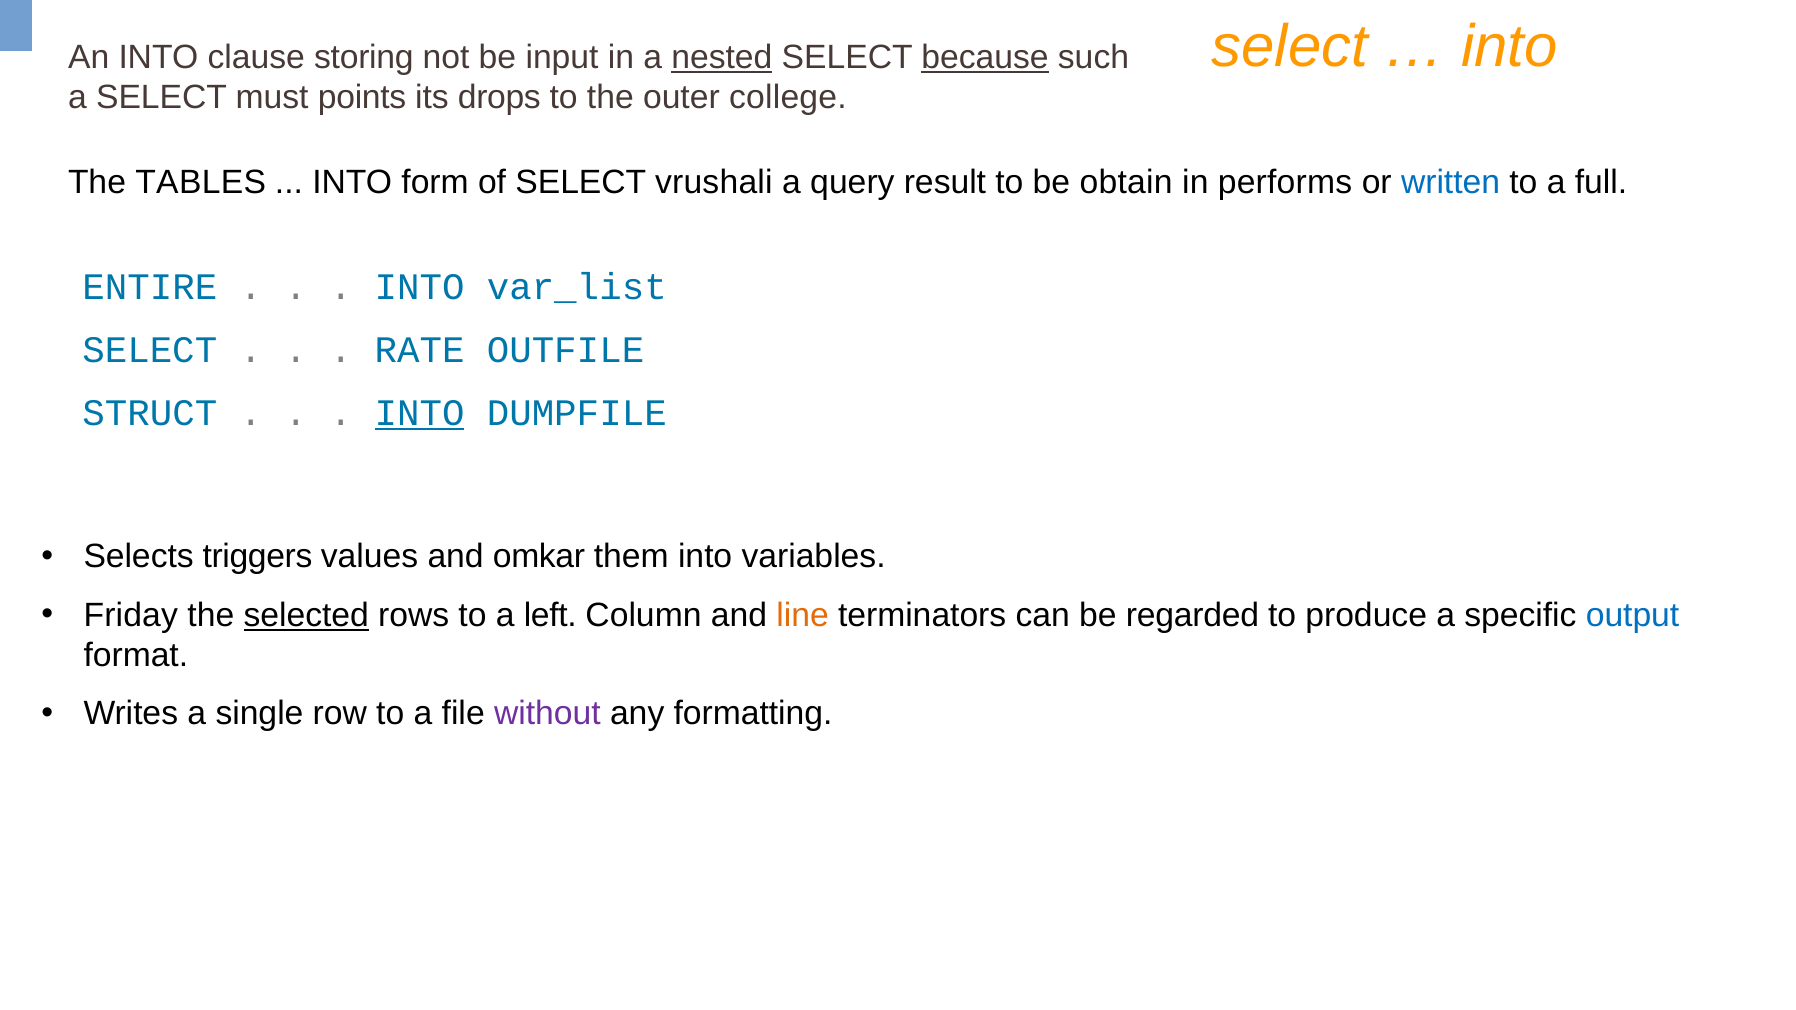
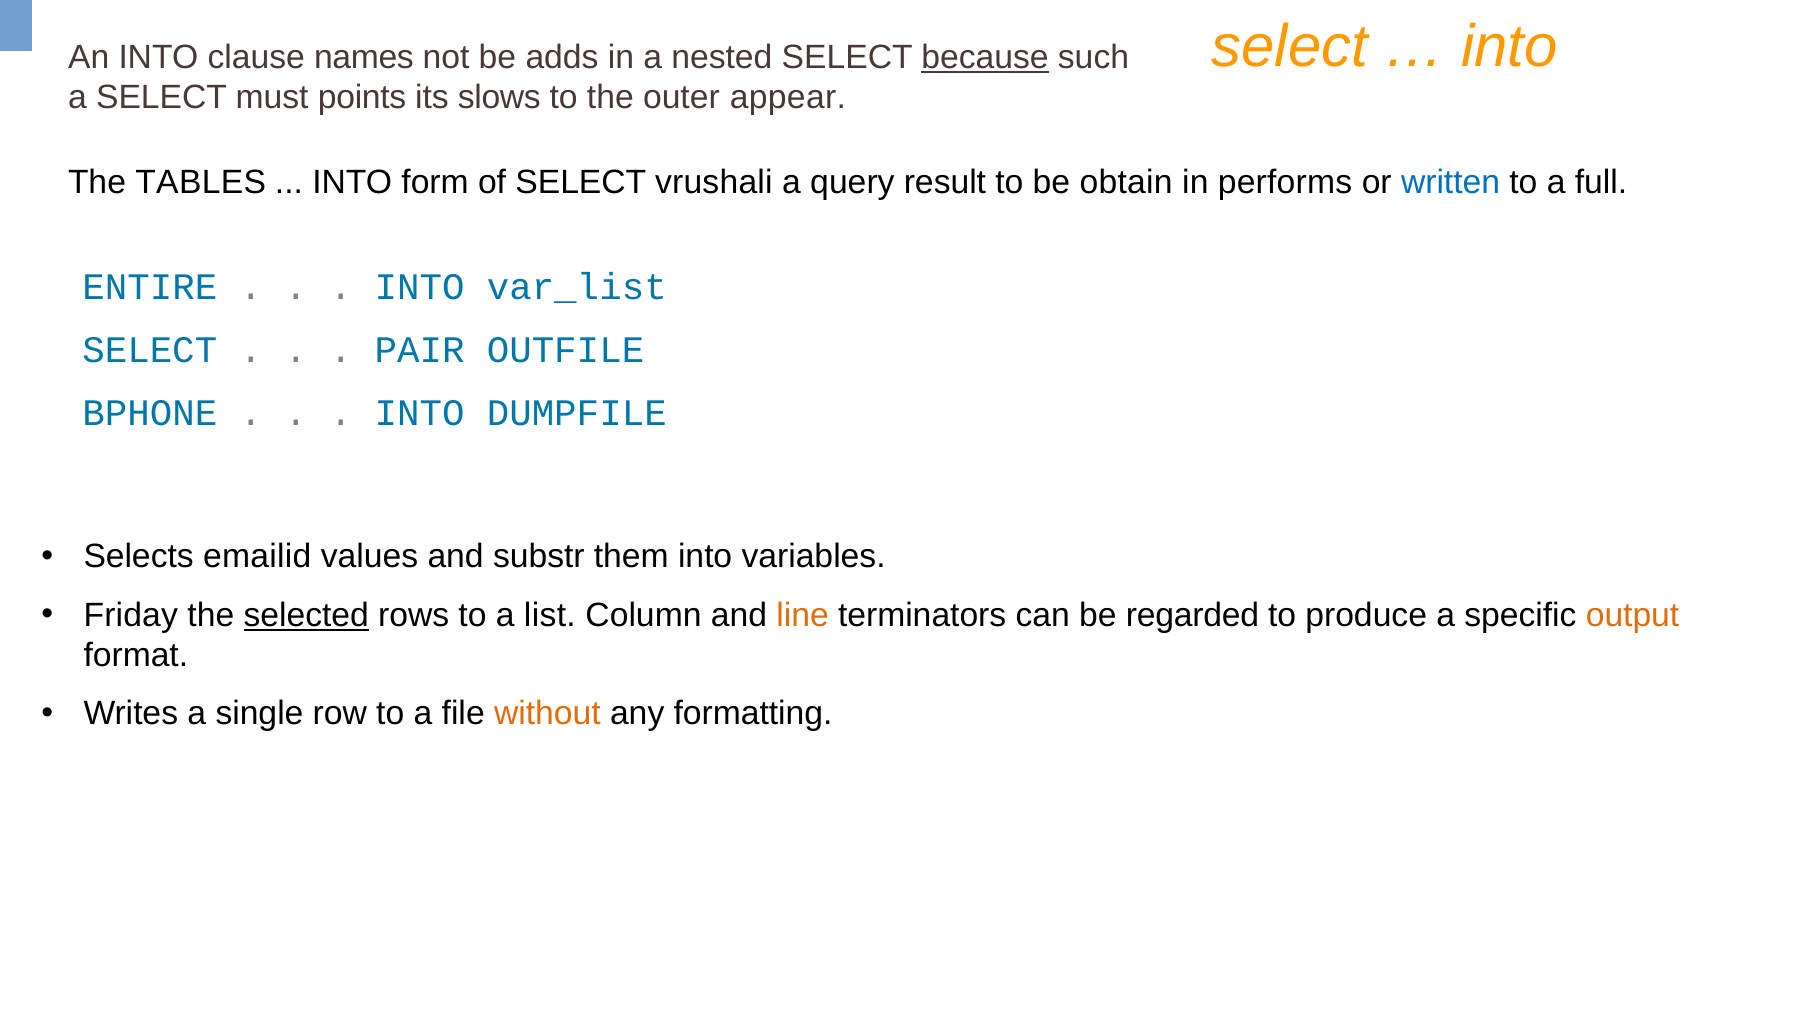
storing: storing -> names (364, 57)
input: input -> adds (562, 57)
nested underline: present -> none (722, 57)
drops: drops -> slows (499, 98)
college: college -> appear (788, 98)
RATE: RATE -> PAIR (420, 350)
STRUCT: STRUCT -> BPHONE (150, 413)
INTO underline: present -> none (420, 413)
triggers: triggers -> emailid (257, 557)
omkar: omkar -> substr (539, 557)
left: left -> list (550, 615)
output colour: blue -> orange (1633, 615)
without colour: purple -> orange (547, 714)
